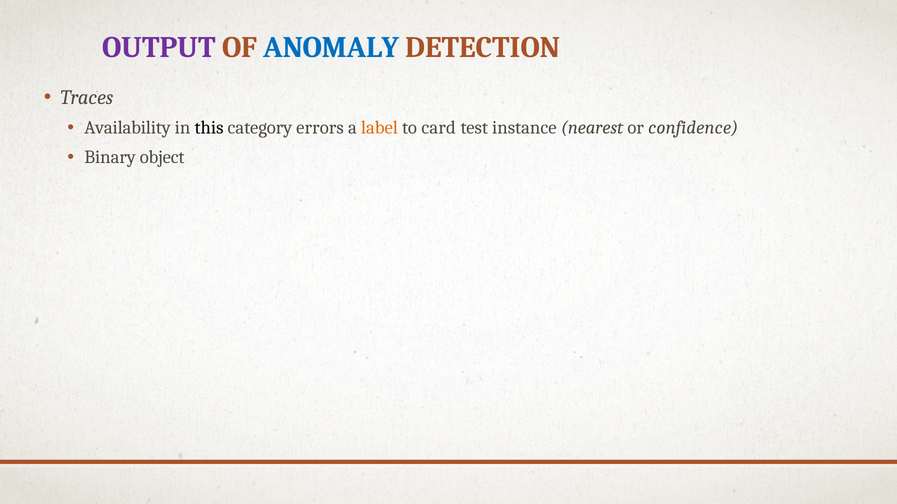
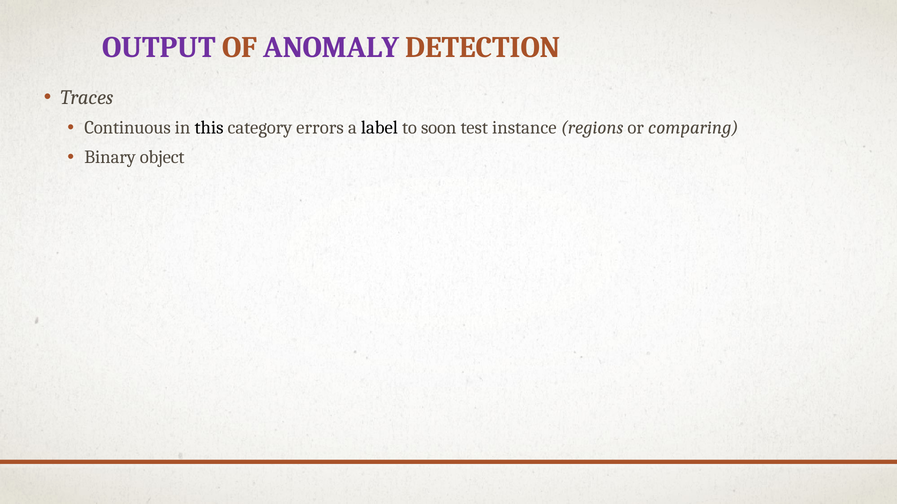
ANOMALY colour: blue -> purple (331, 48)
Availability: Availability -> Continuous (127, 128)
label colour: orange -> black (379, 128)
card: card -> soon (439, 128)
nearest: nearest -> regions (592, 128)
confidence: confidence -> comparing (693, 128)
